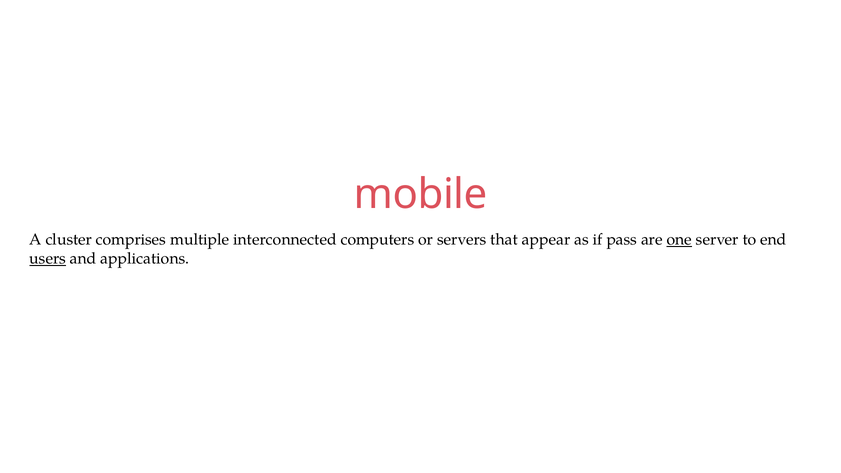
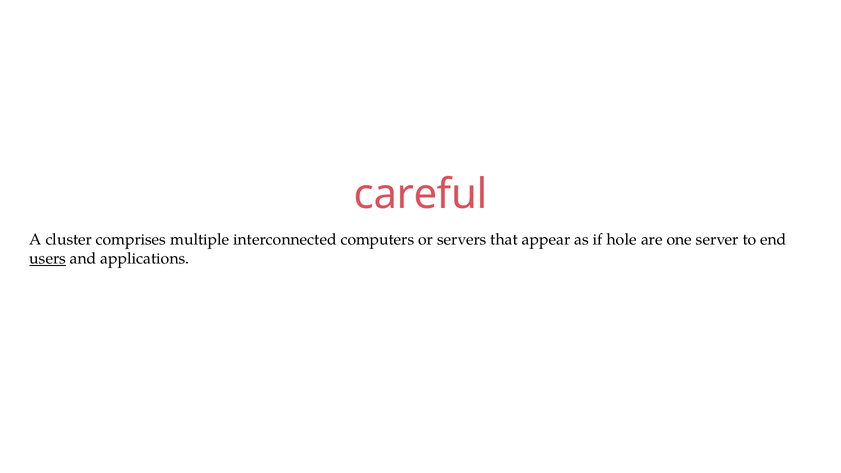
mobile: mobile -> careful (421, 194)
pass: pass -> hole (622, 240)
one underline: present -> none (679, 240)
